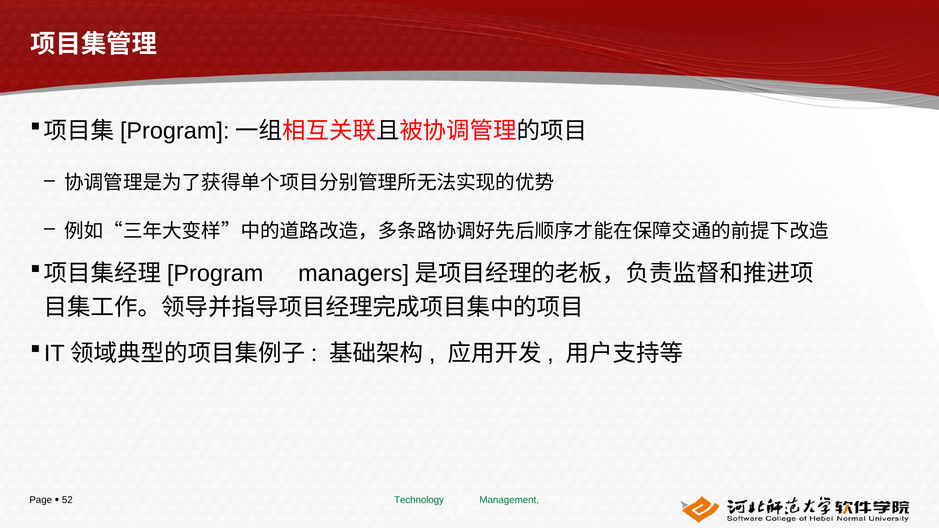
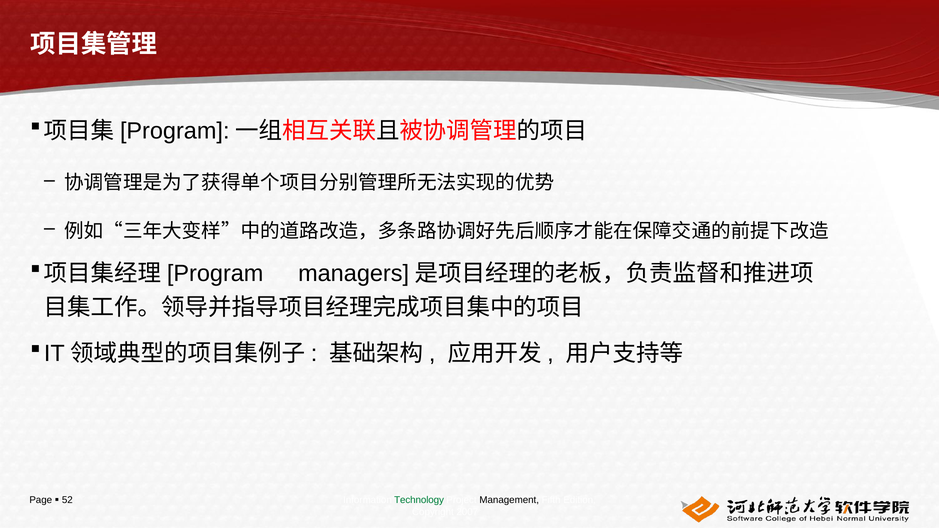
Management colour: green -> black (509, 500)
